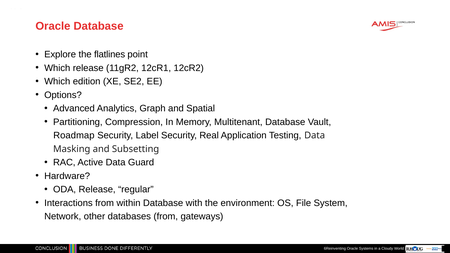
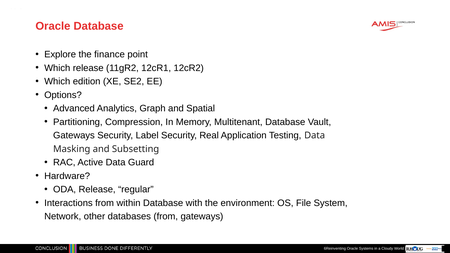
flatlines: flatlines -> finance (110, 55)
Roadmap: Roadmap -> Gateways (74, 136)
